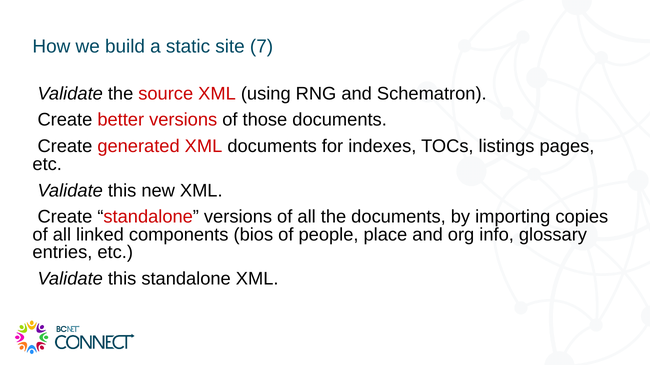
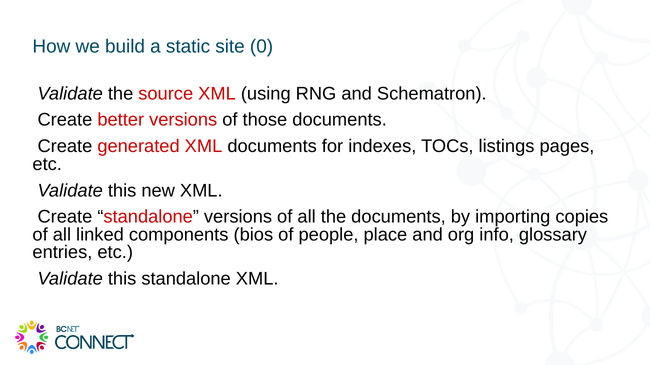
7: 7 -> 0 (262, 46)
